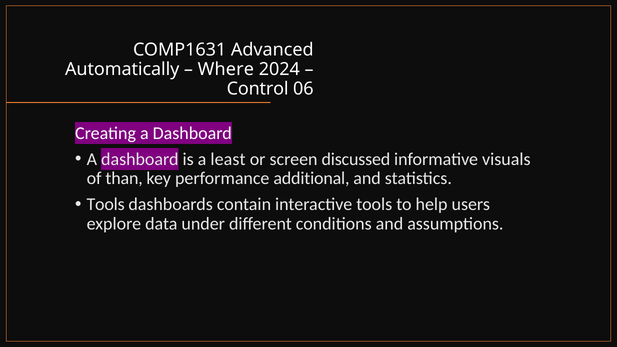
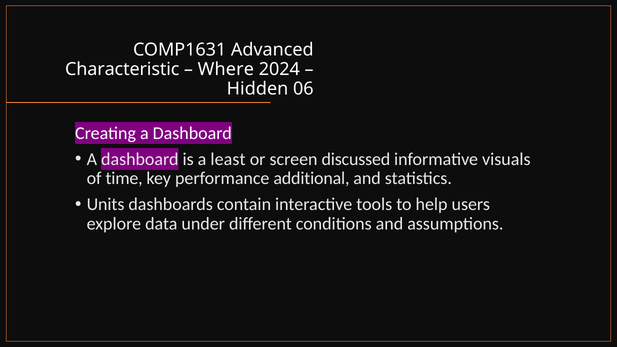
Automatically: Automatically -> Characteristic (122, 69)
Control: Control -> Hidden (258, 89)
than: than -> time (124, 179)
Tools: Tools -> Units (106, 204)
